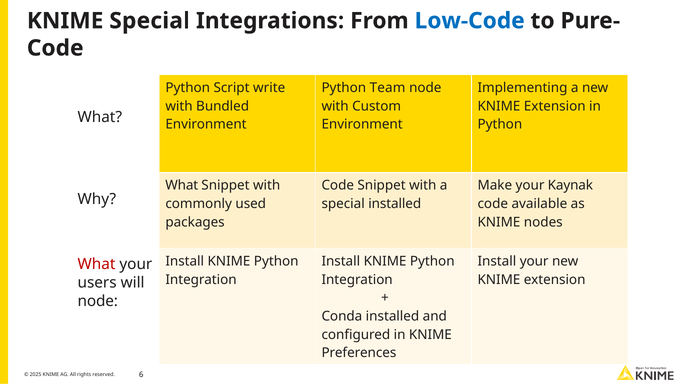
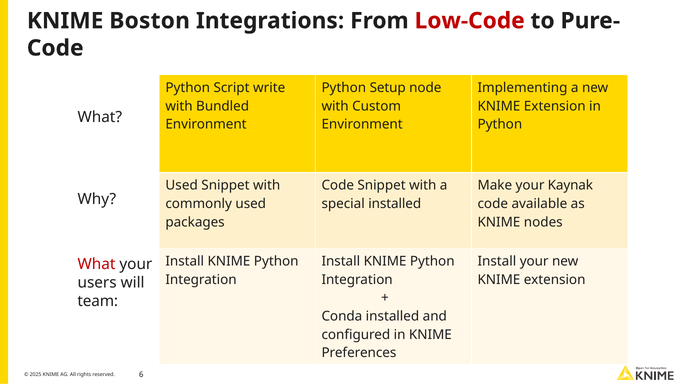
KNIME Special: Special -> Boston (150, 21)
Low-Code colour: blue -> red (470, 21)
Team: Team -> Setup (388, 88)
What: What -> Used (182, 185)
node: node -> team (98, 301)
